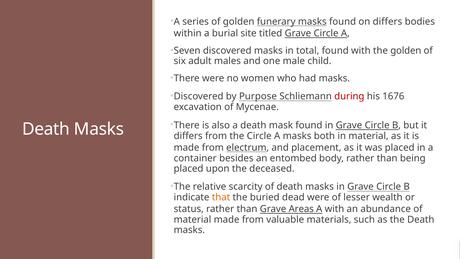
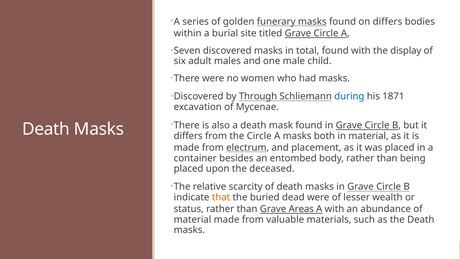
the golden: golden -> display (406, 51)
Purpose: Purpose -> Through (258, 96)
during colour: red -> blue (349, 96)
1676: 1676 -> 1871 (393, 96)
